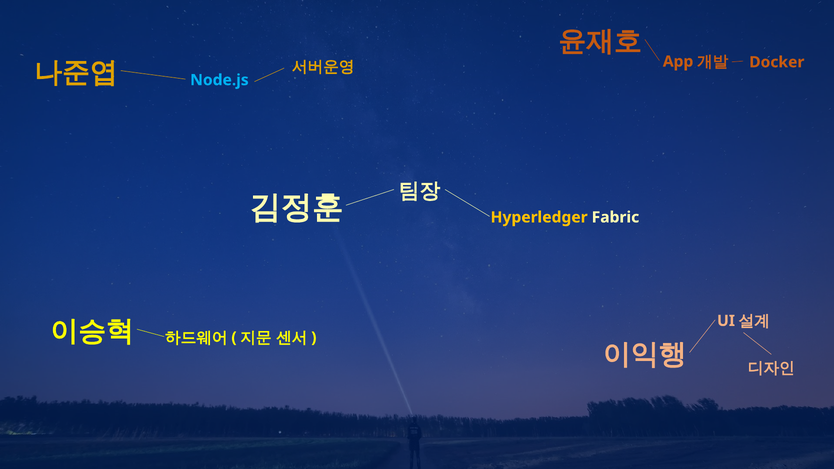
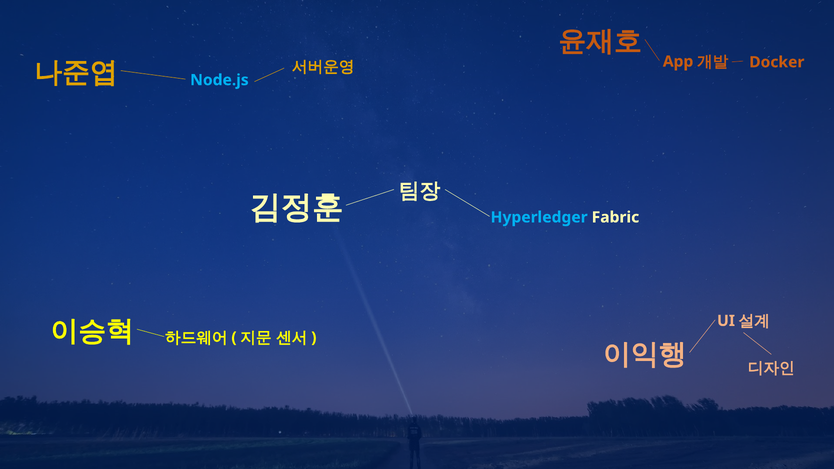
Hyperledger colour: yellow -> light blue (539, 217)
